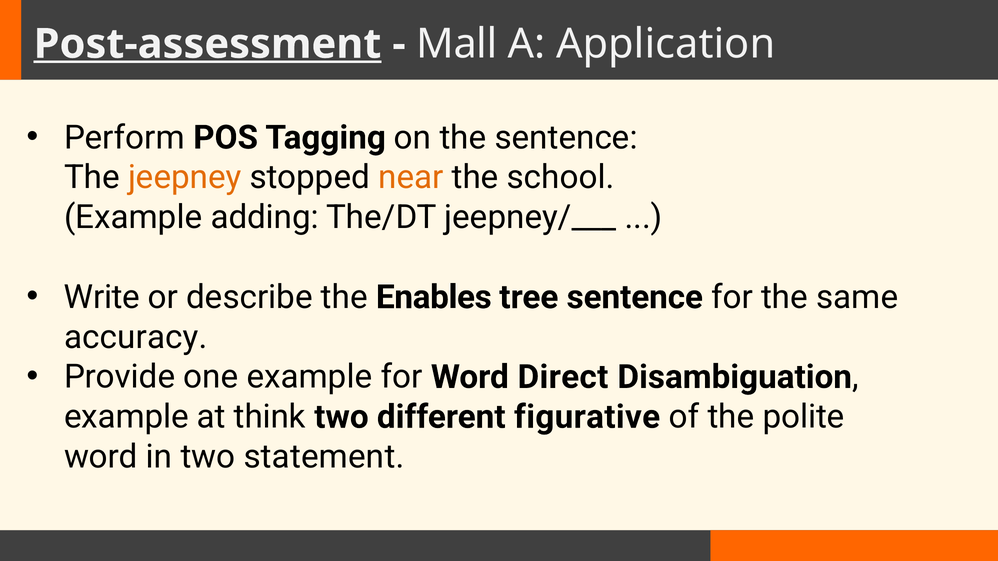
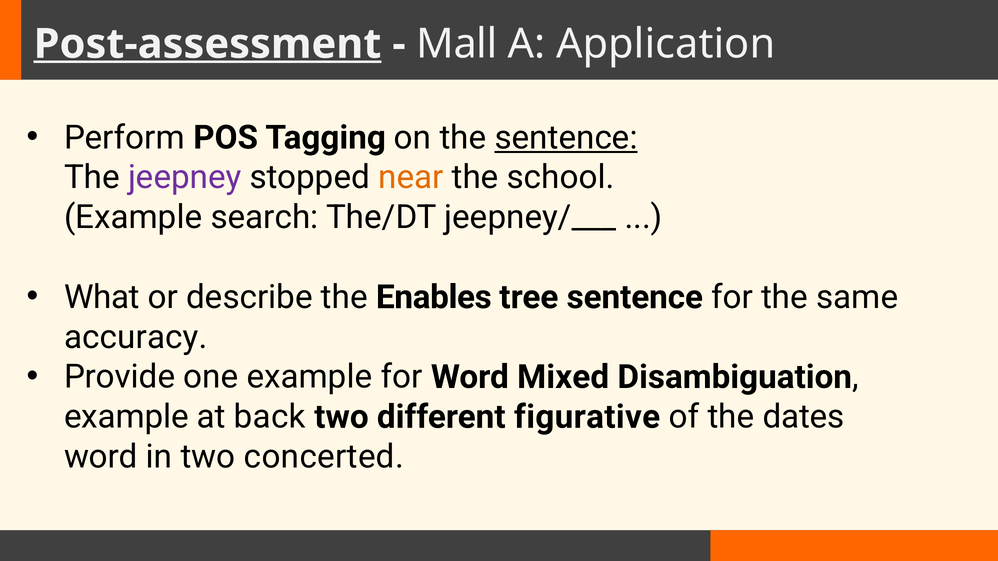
sentence underline: none -> present (566, 138)
jeepney colour: orange -> purple (185, 178)
adding: adding -> search (265, 218)
Write: Write -> What (102, 297)
Direct: Direct -> Mixed (563, 377)
think: think -> back (270, 417)
polite: polite -> dates (804, 417)
statement: statement -> concerted (324, 457)
